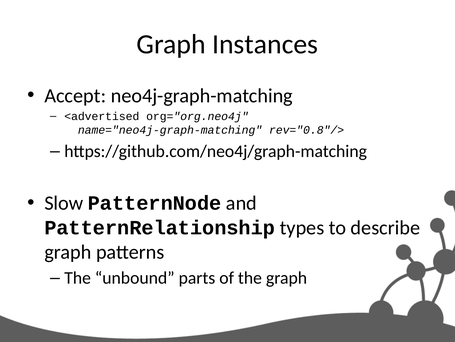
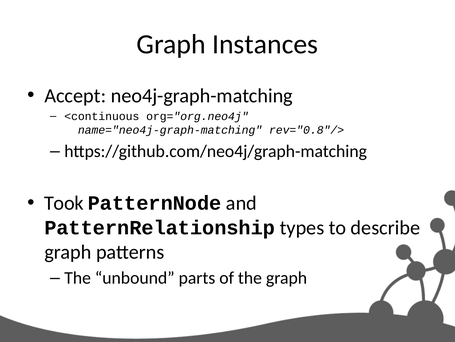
<advertised: <advertised -> <continuous (102, 116)
Slow: Slow -> Took (64, 203)
